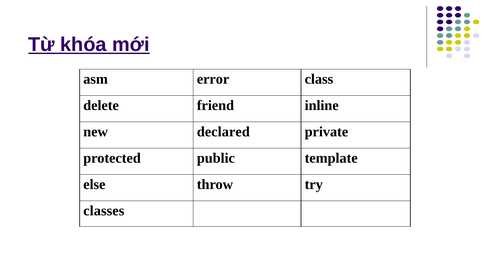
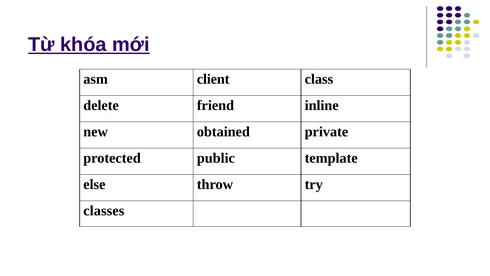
error: error -> client (213, 79)
declared: declared -> obtained (223, 132)
